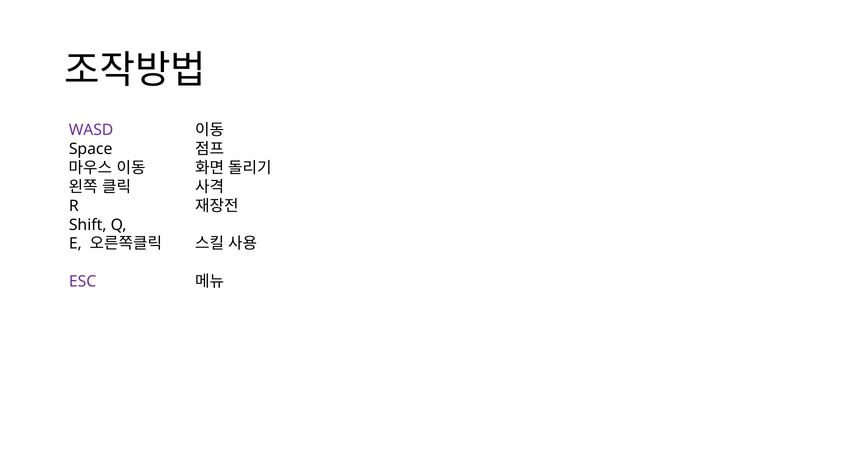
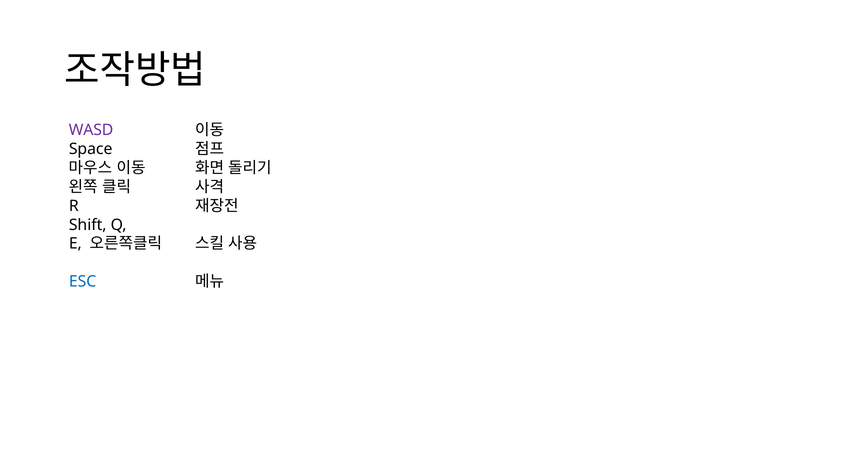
ESC colour: purple -> blue (83, 282)
